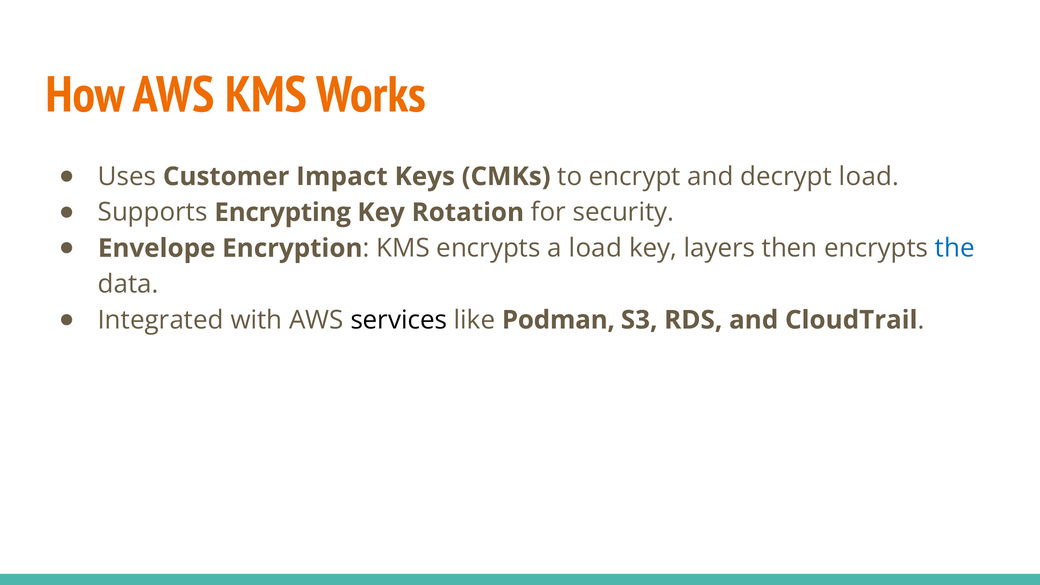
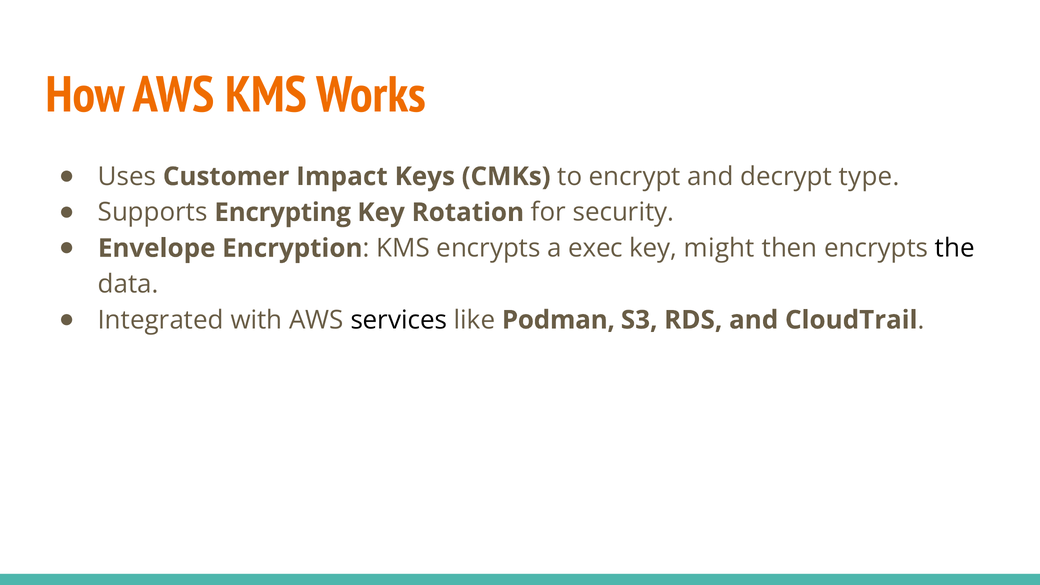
decrypt load: load -> type (869, 177)
a load: load -> exec (596, 248)
layers: layers -> might (719, 248)
the colour: blue -> black (955, 248)
